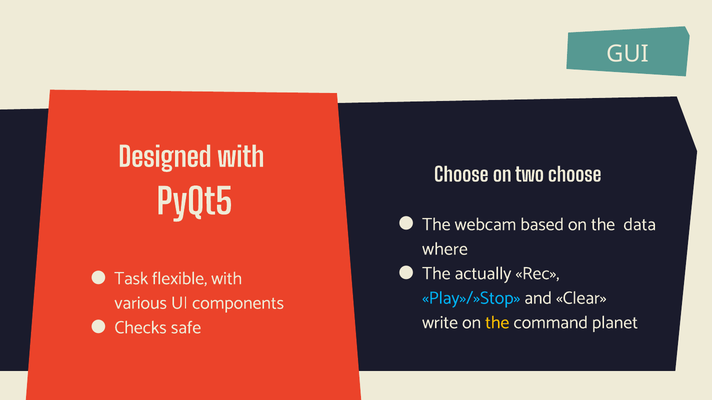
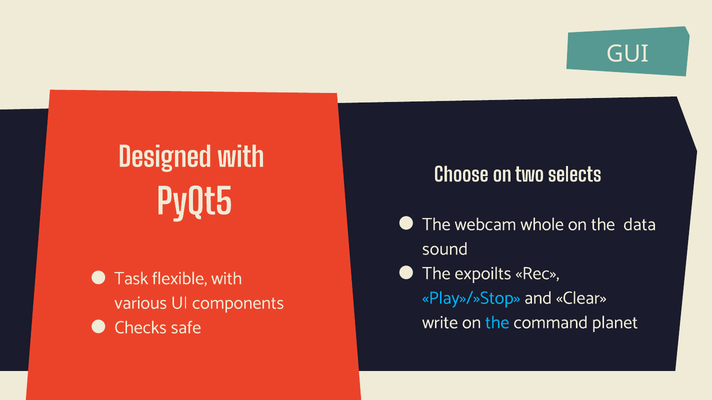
two choose: choose -> selects (575, 175)
based: based -> whole (542, 225)
where: where -> sound (445, 249)
actually: actually -> expoilts (483, 274)
the colour: yellow -> light blue (497, 323)
